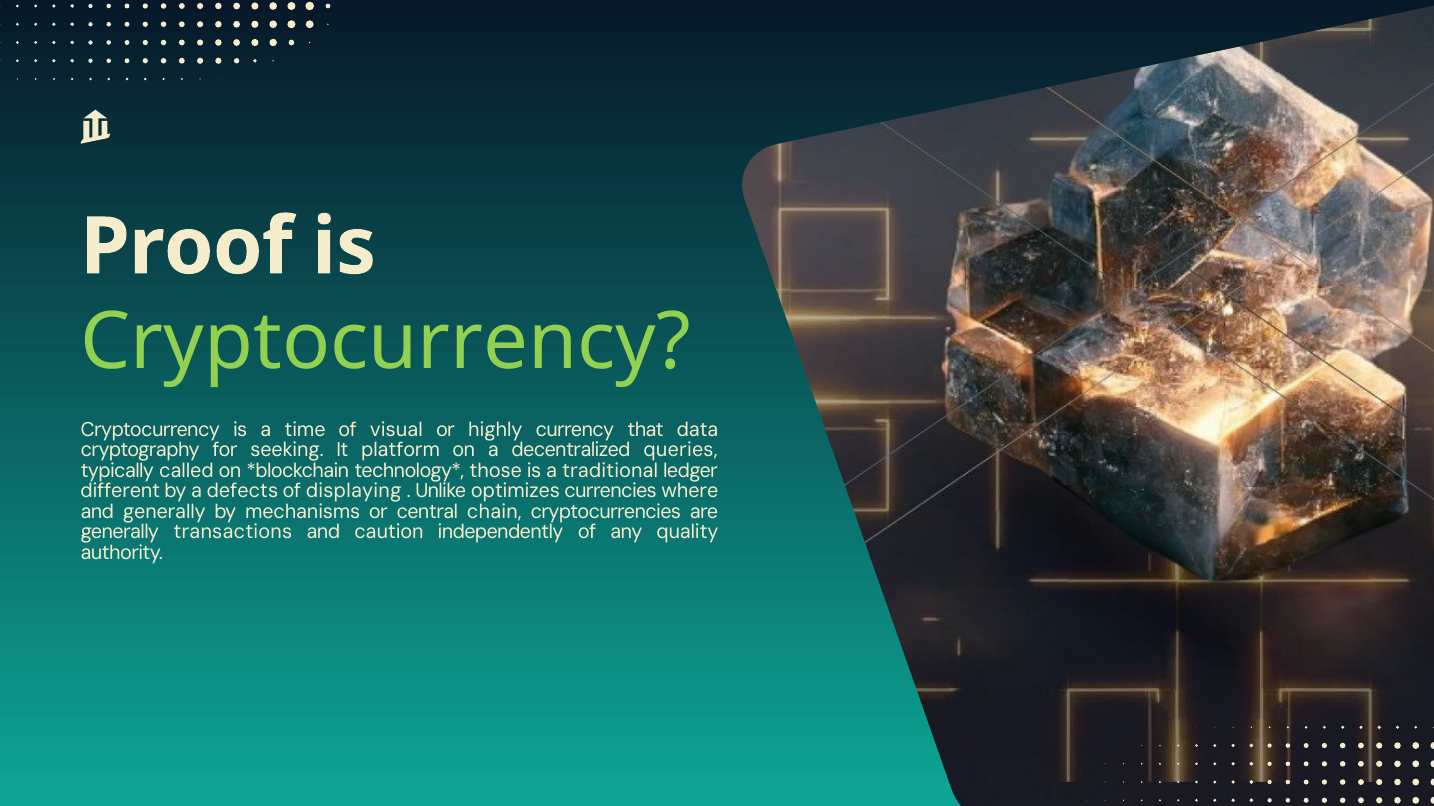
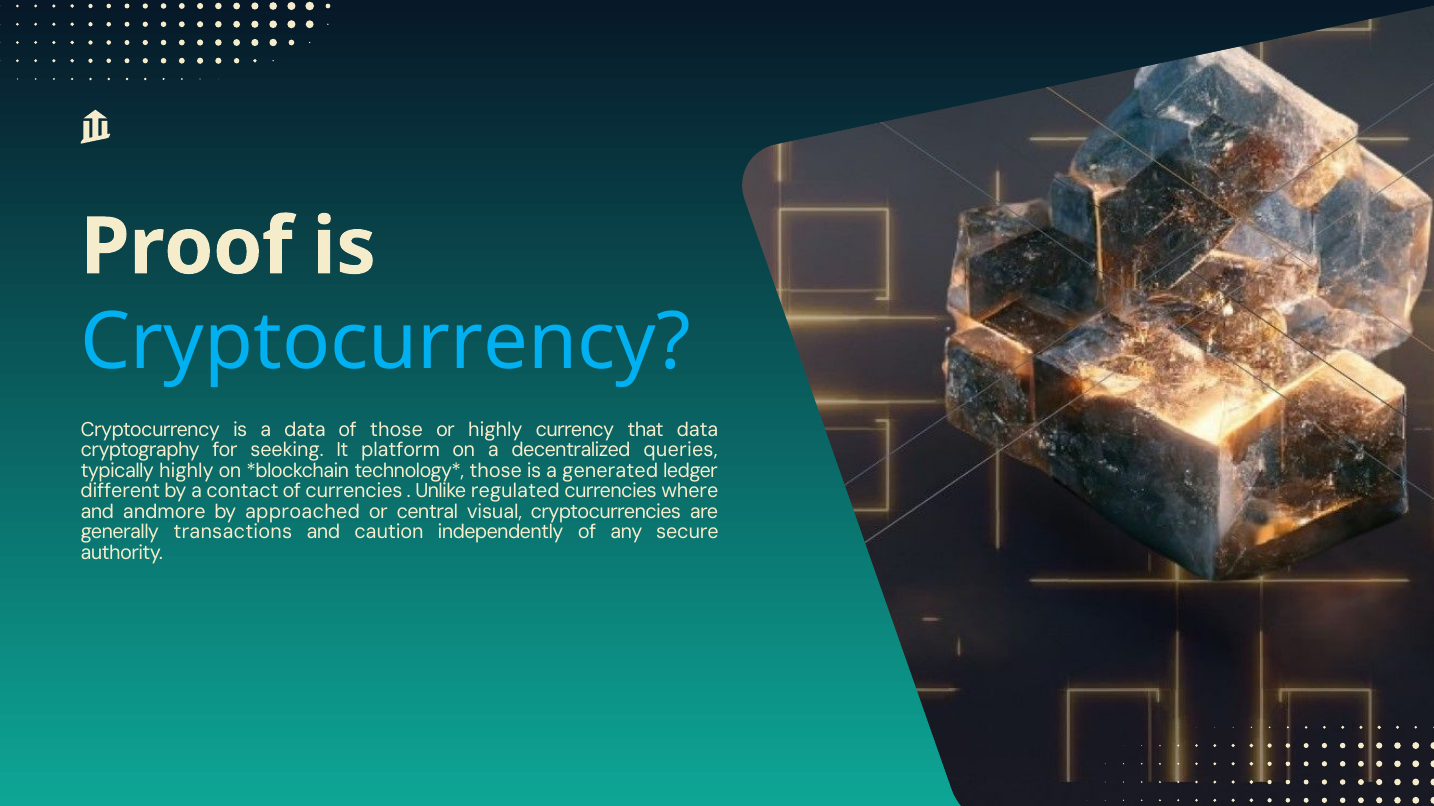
Cryptocurrency colour: light green -> light blue (386, 343)
a time: time -> data (305, 430)
of visual: visual -> those (396, 430)
typically called: called -> highly (186, 471)
traditional: traditional -> generated (610, 471)
defects: defects -> contact (242, 491)
of displaying: displaying -> currencies (354, 491)
optimizes: optimizes -> regulated (515, 491)
and generally: generally -> andmore (164, 512)
mechanisms: mechanisms -> approached (303, 512)
chain: chain -> visual (495, 512)
quality: quality -> secure (687, 532)
